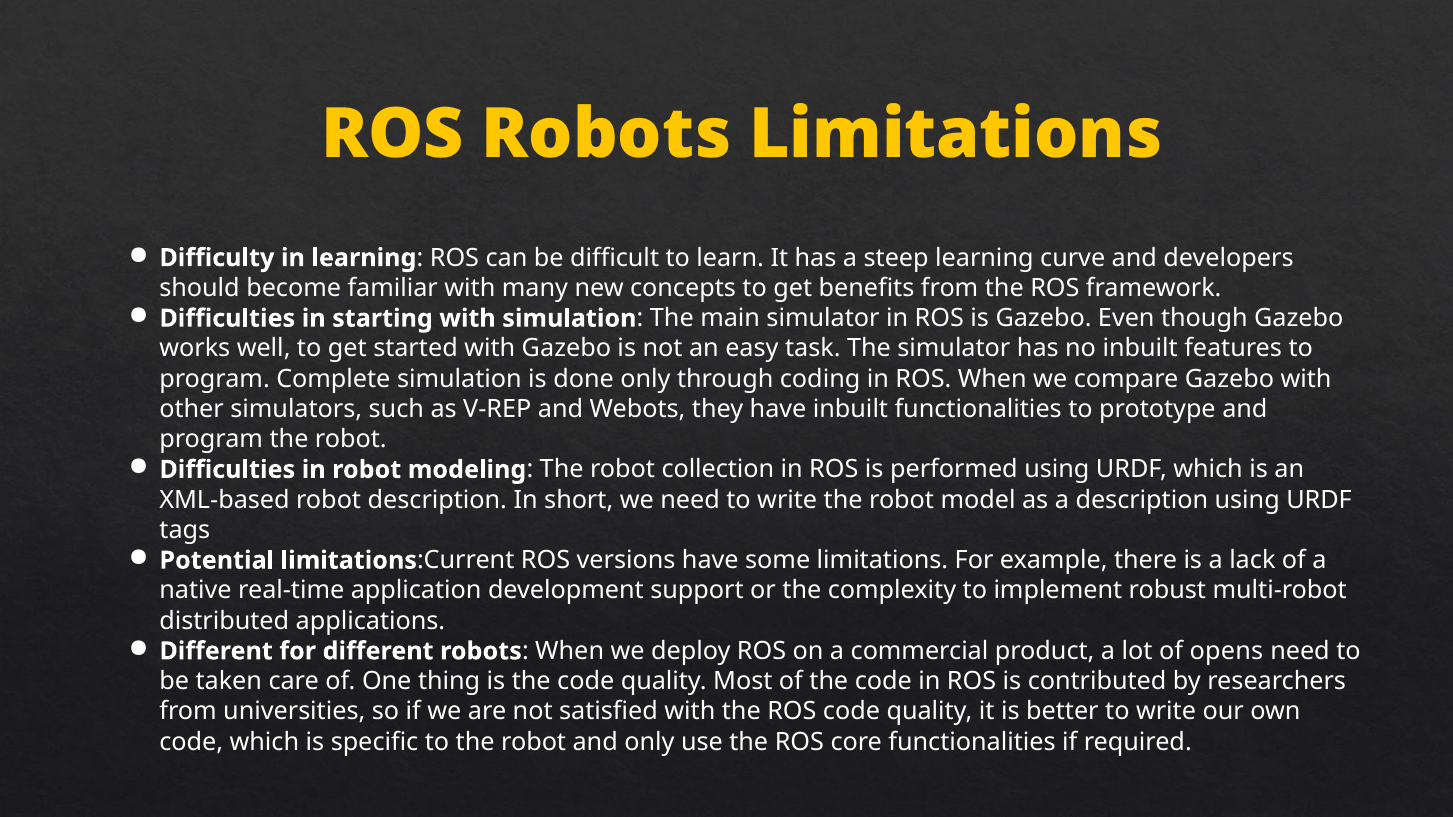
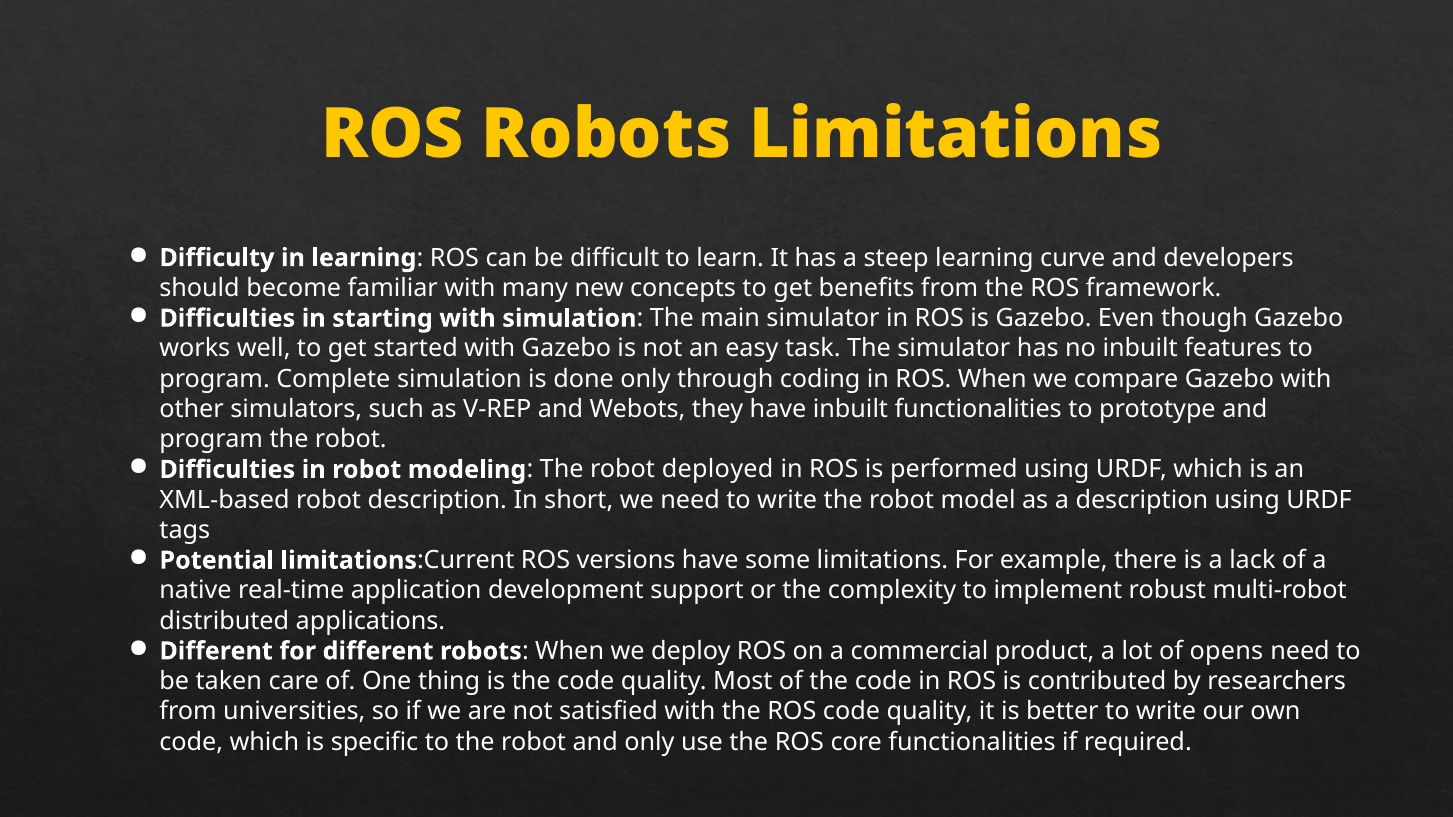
collection: collection -> deployed (718, 470)
